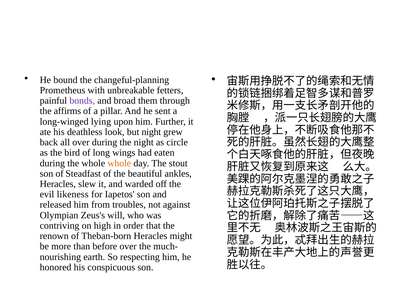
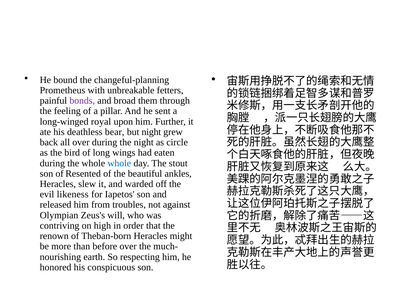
affirms: affirms -> feeling (67, 111)
lying: lying -> royal (101, 122)
look: look -> bear (115, 132)
whole colour: orange -> blue (119, 163)
Steadfast: Steadfast -> Resented (83, 174)
